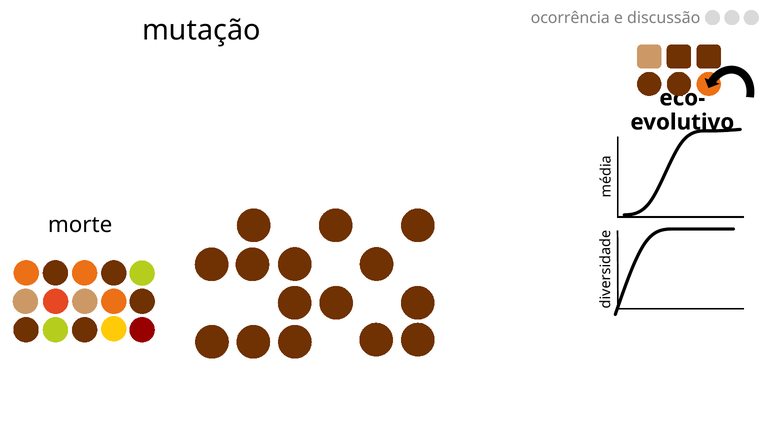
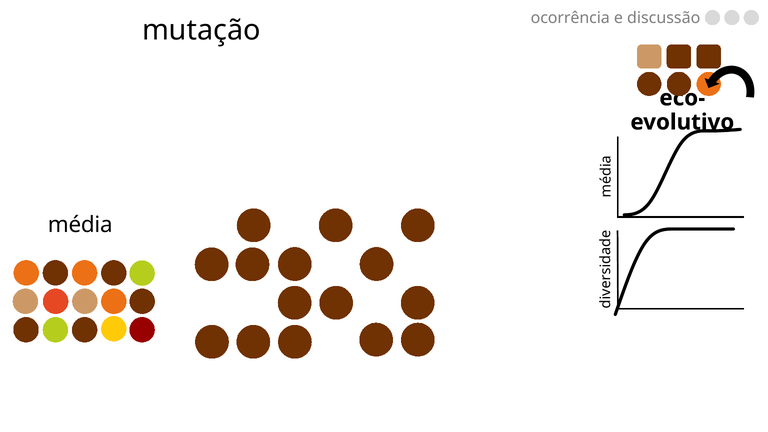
morte: morte -> média (80, 225)
